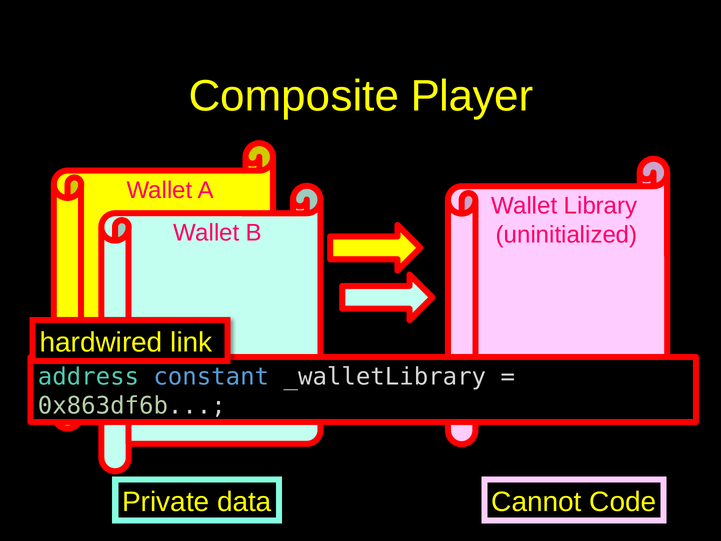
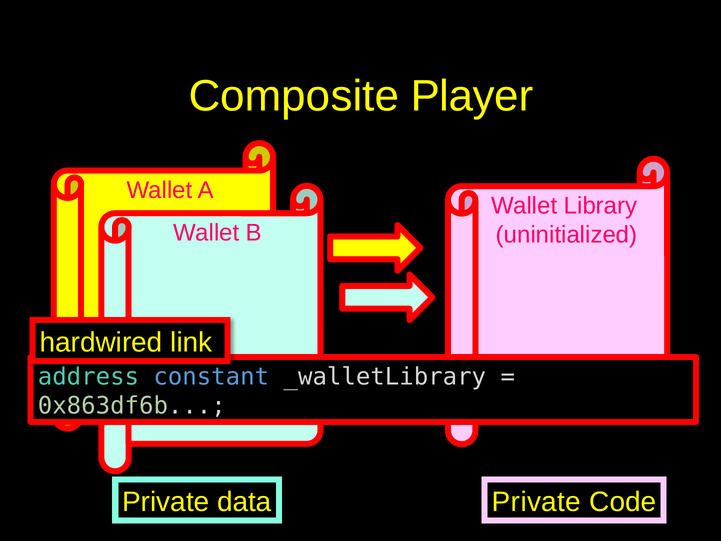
Cannot: Cannot -> Private (536, 502)
